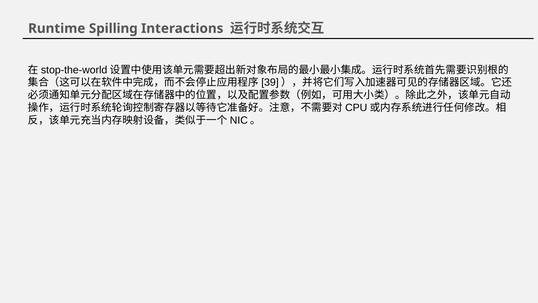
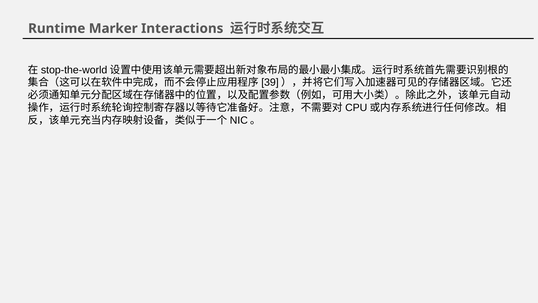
Spilling: Spilling -> Marker (113, 28)
